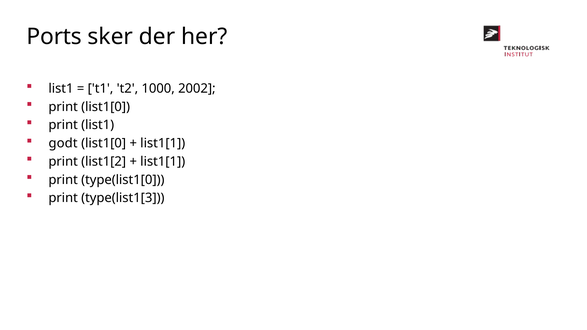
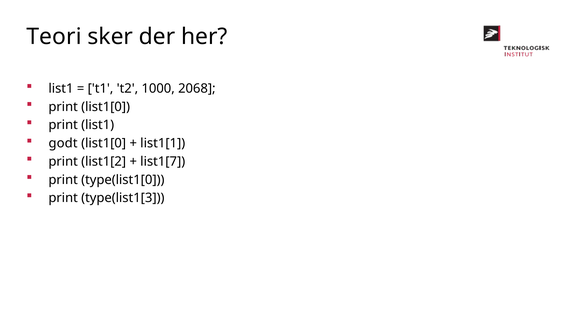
Ports: Ports -> Teori (54, 37)
2002: 2002 -> 2068 (197, 89)
list1[1: list1[1 -> list1[7 (163, 162)
